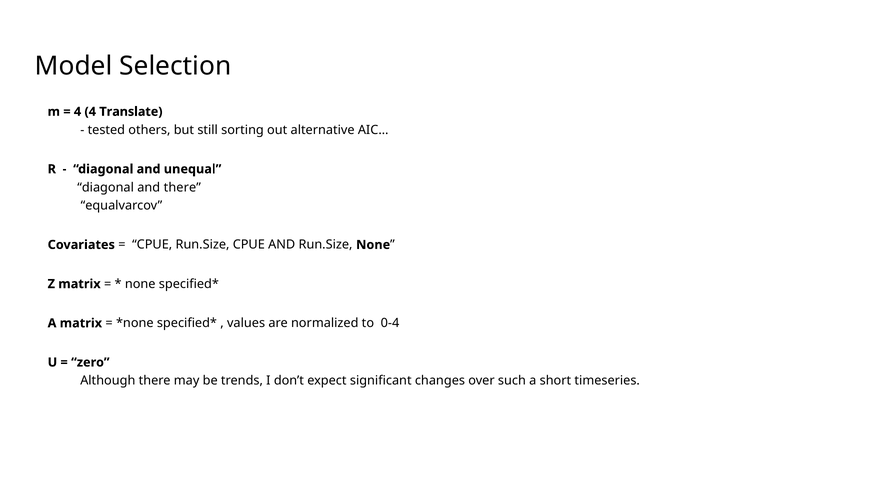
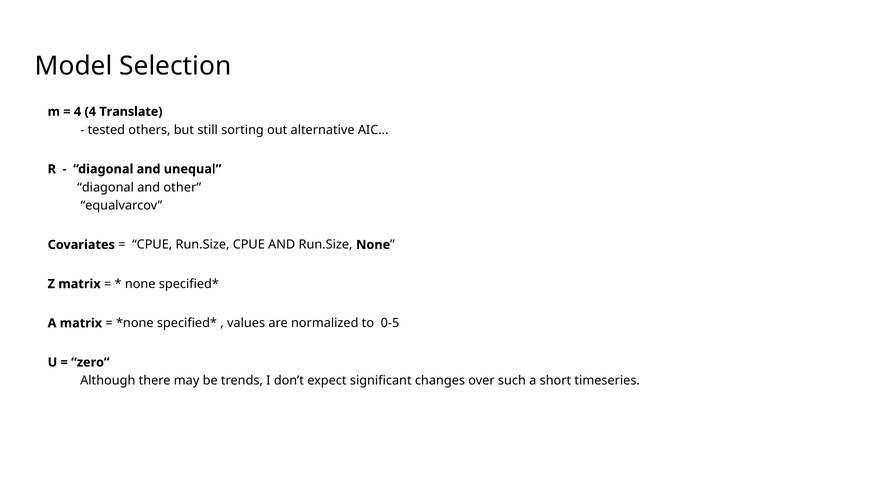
and there: there -> other (182, 187)
0-4: 0-4 -> 0-5 (390, 323)
